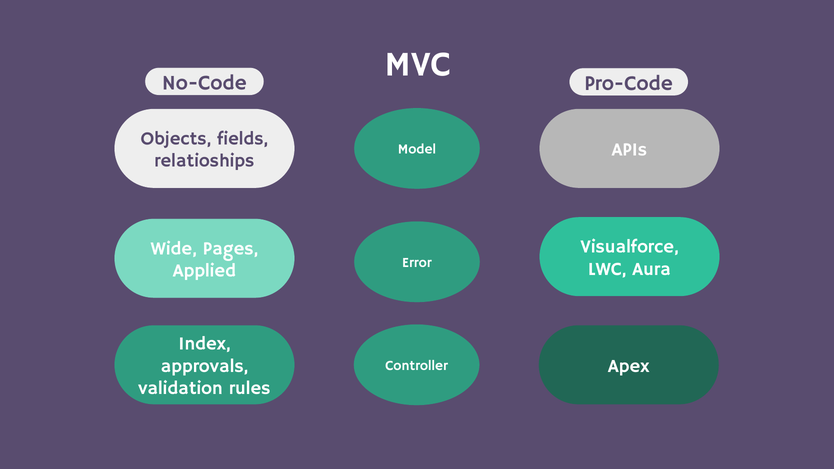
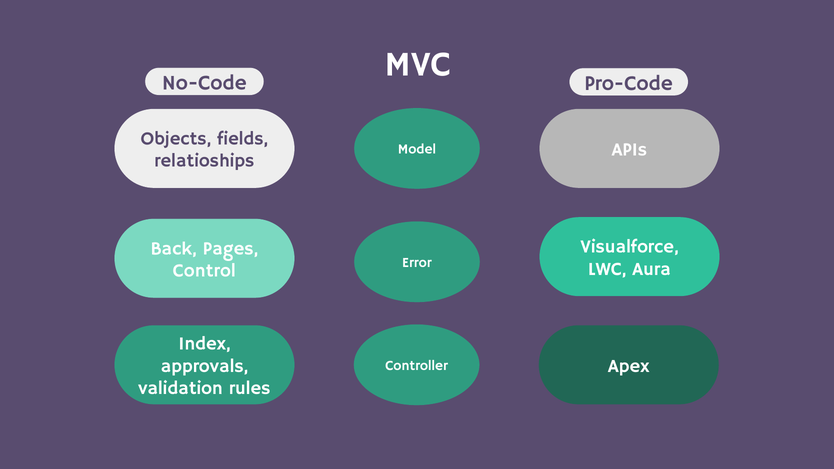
Wide: Wide -> Back (174, 249)
Applied: Applied -> Control (204, 271)
